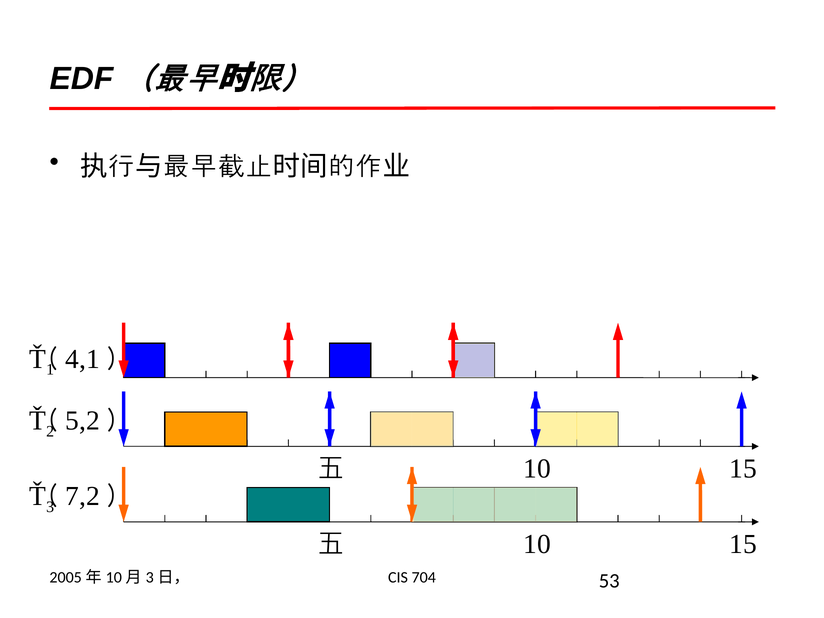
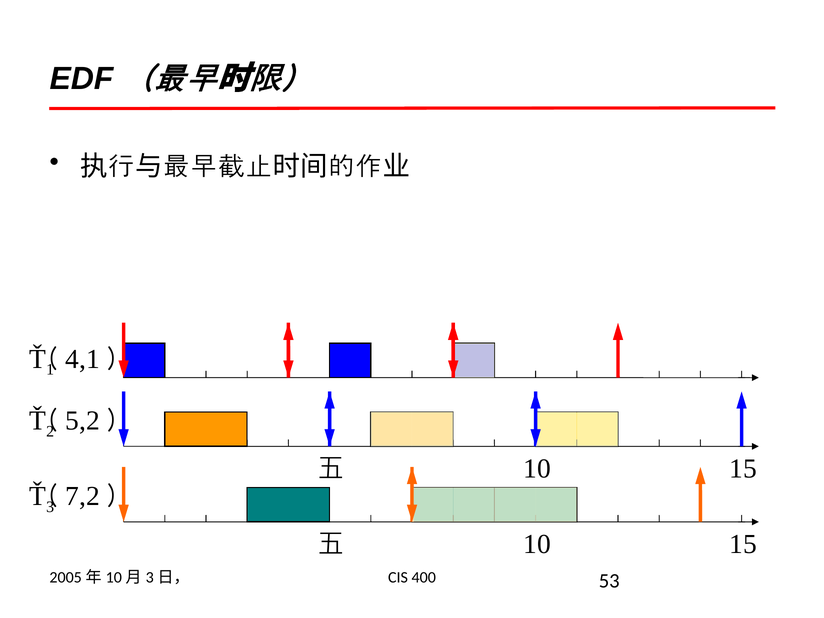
704: 704 -> 400 (424, 578)
